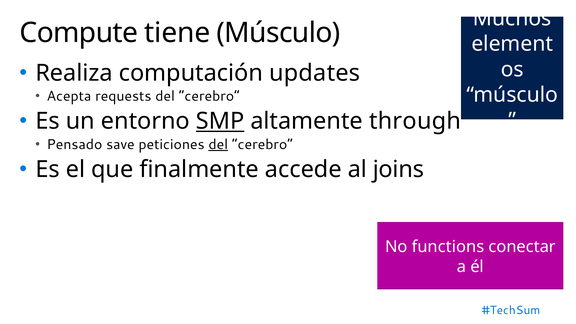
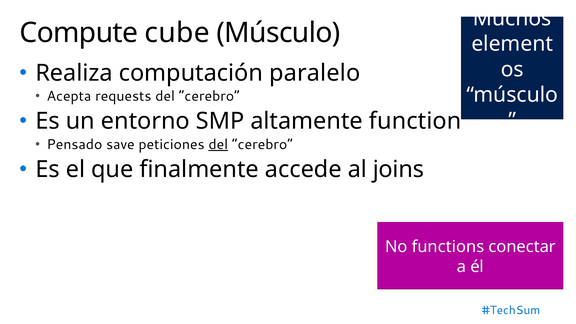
tiene: tiene -> cube (177, 33)
updates: updates -> paralelo (315, 73)
SMP underline: present -> none (220, 121)
through: through -> function (415, 121)
